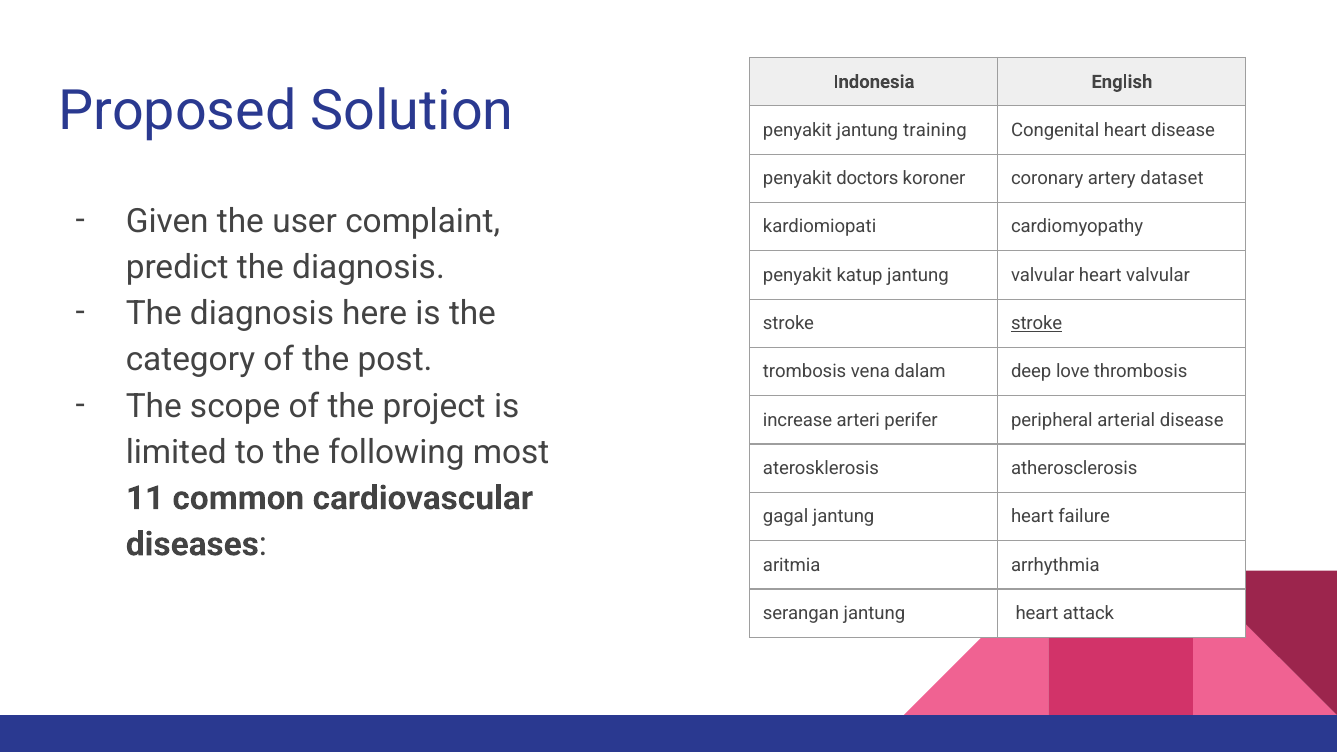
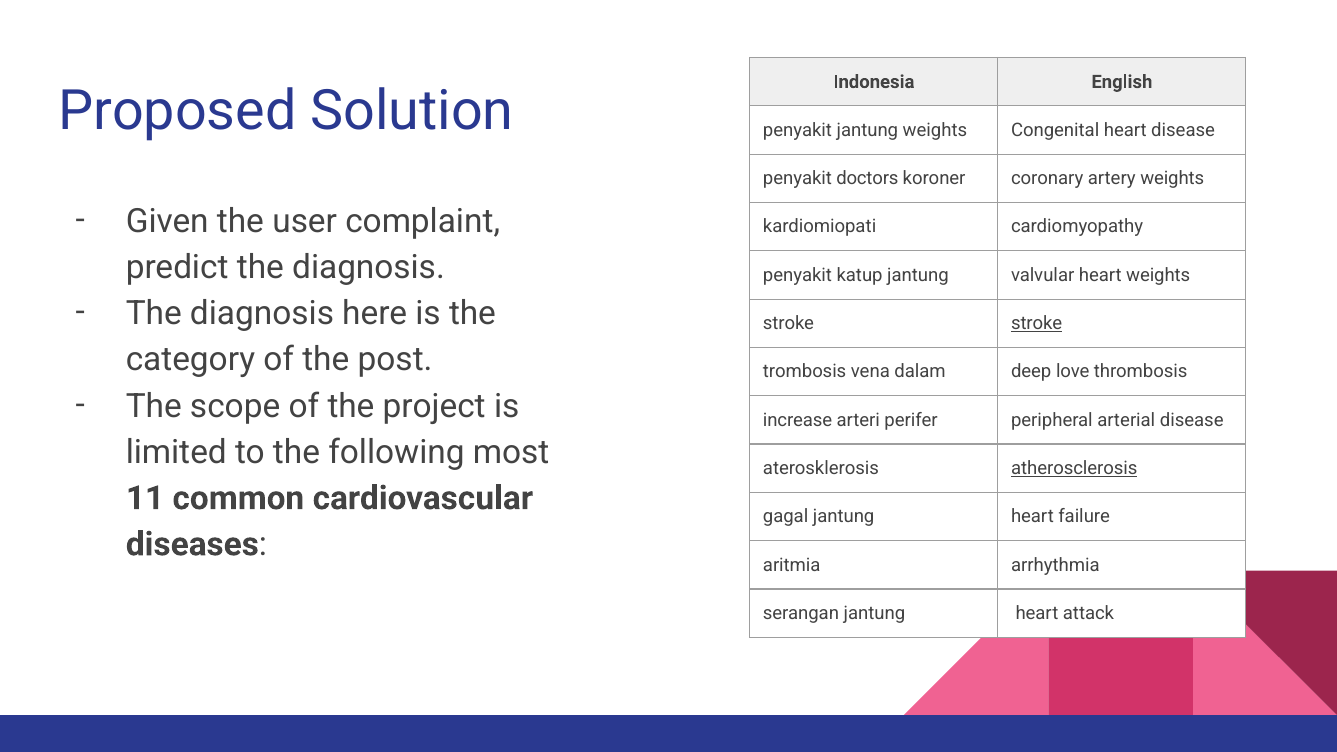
jantung training: training -> weights (935, 130)
artery dataset: dataset -> weights (1172, 179)
heart valvular: valvular -> weights (1158, 275)
atherosclerosis underline: none -> present (1074, 468)
